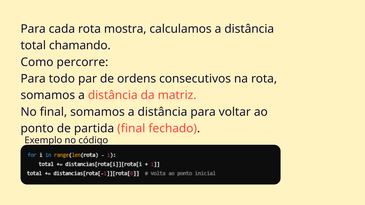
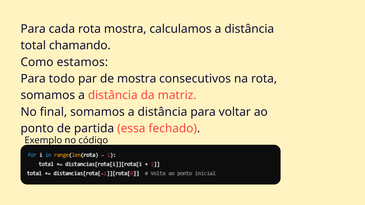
percorre: percorre -> estamos (82, 62)
de ordens: ordens -> mostra (137, 79)
partida final: final -> essa (131, 129)
